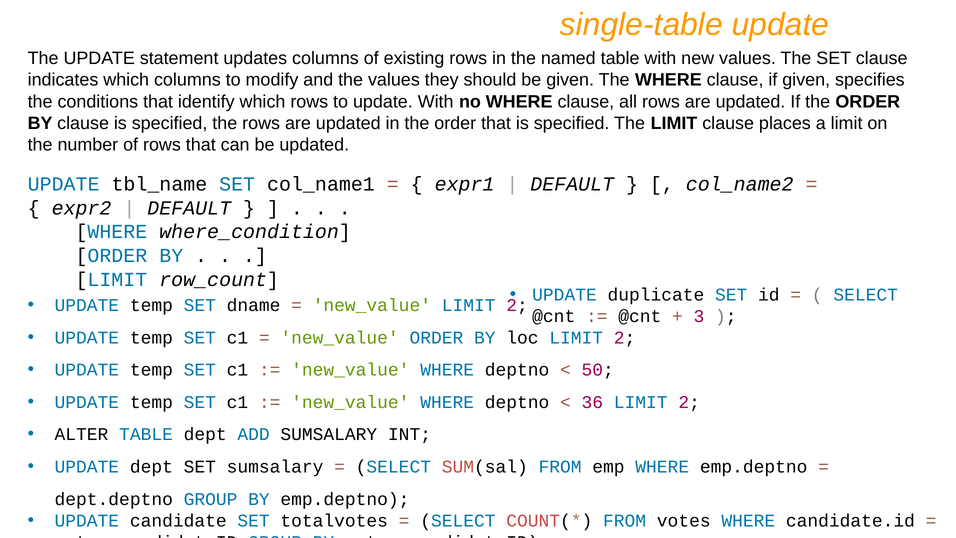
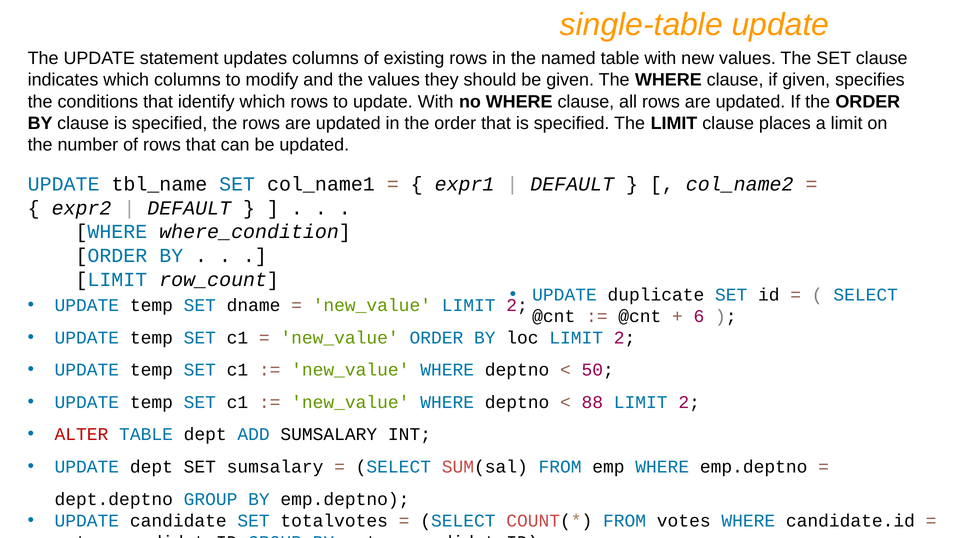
3: 3 -> 6 (699, 316)
36: 36 -> 88 (592, 402)
ALTER colour: black -> red (81, 434)
